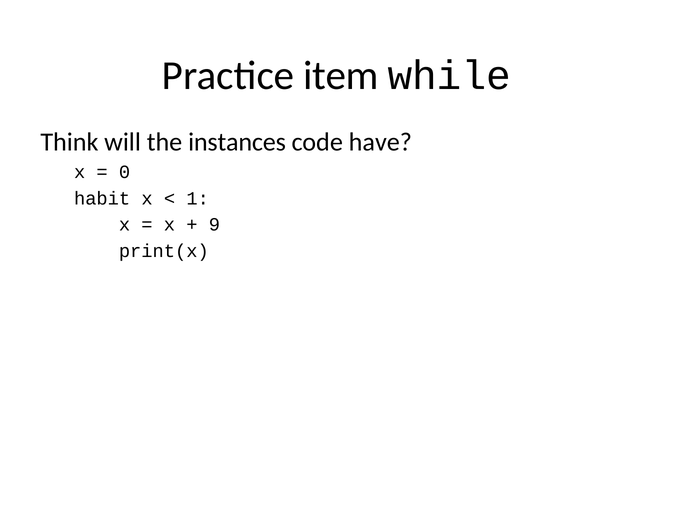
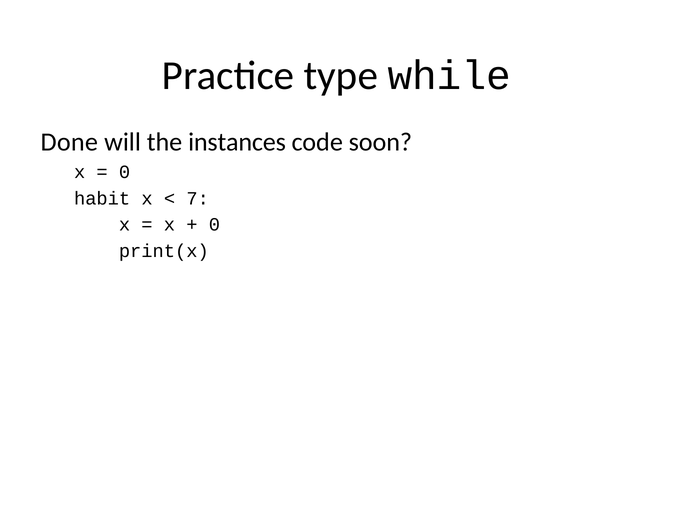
item: item -> type (341, 76)
Think: Think -> Done (69, 142)
have: have -> soon (380, 142)
1: 1 -> 7 (198, 198)
9: 9 -> 0 (214, 225)
